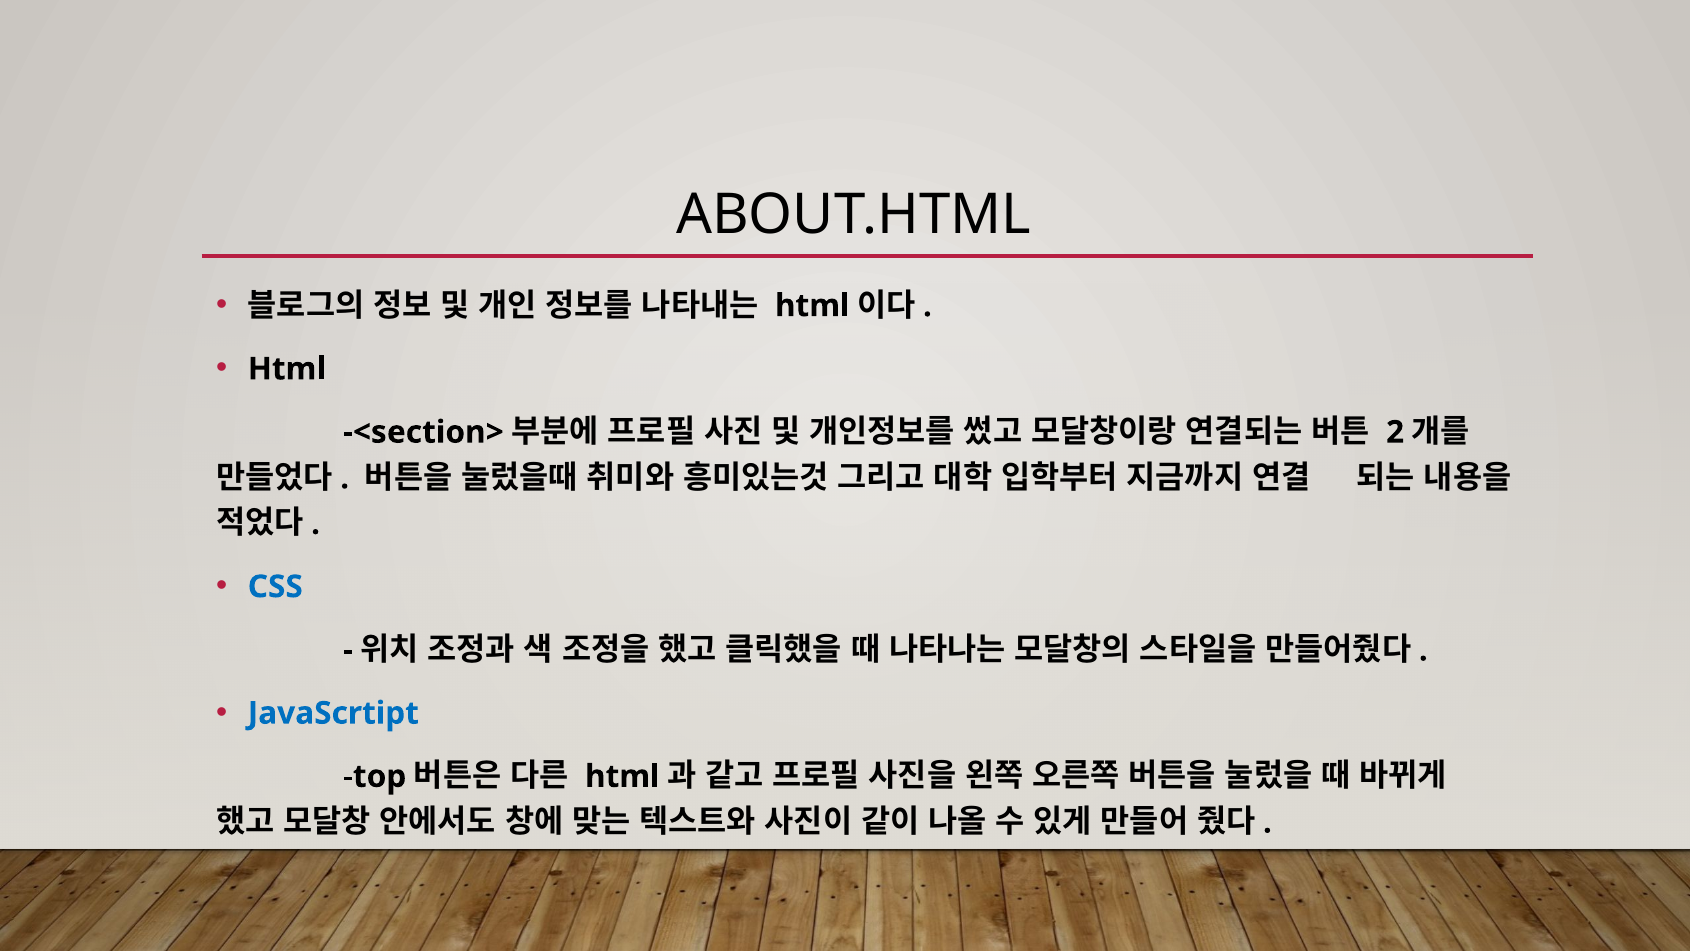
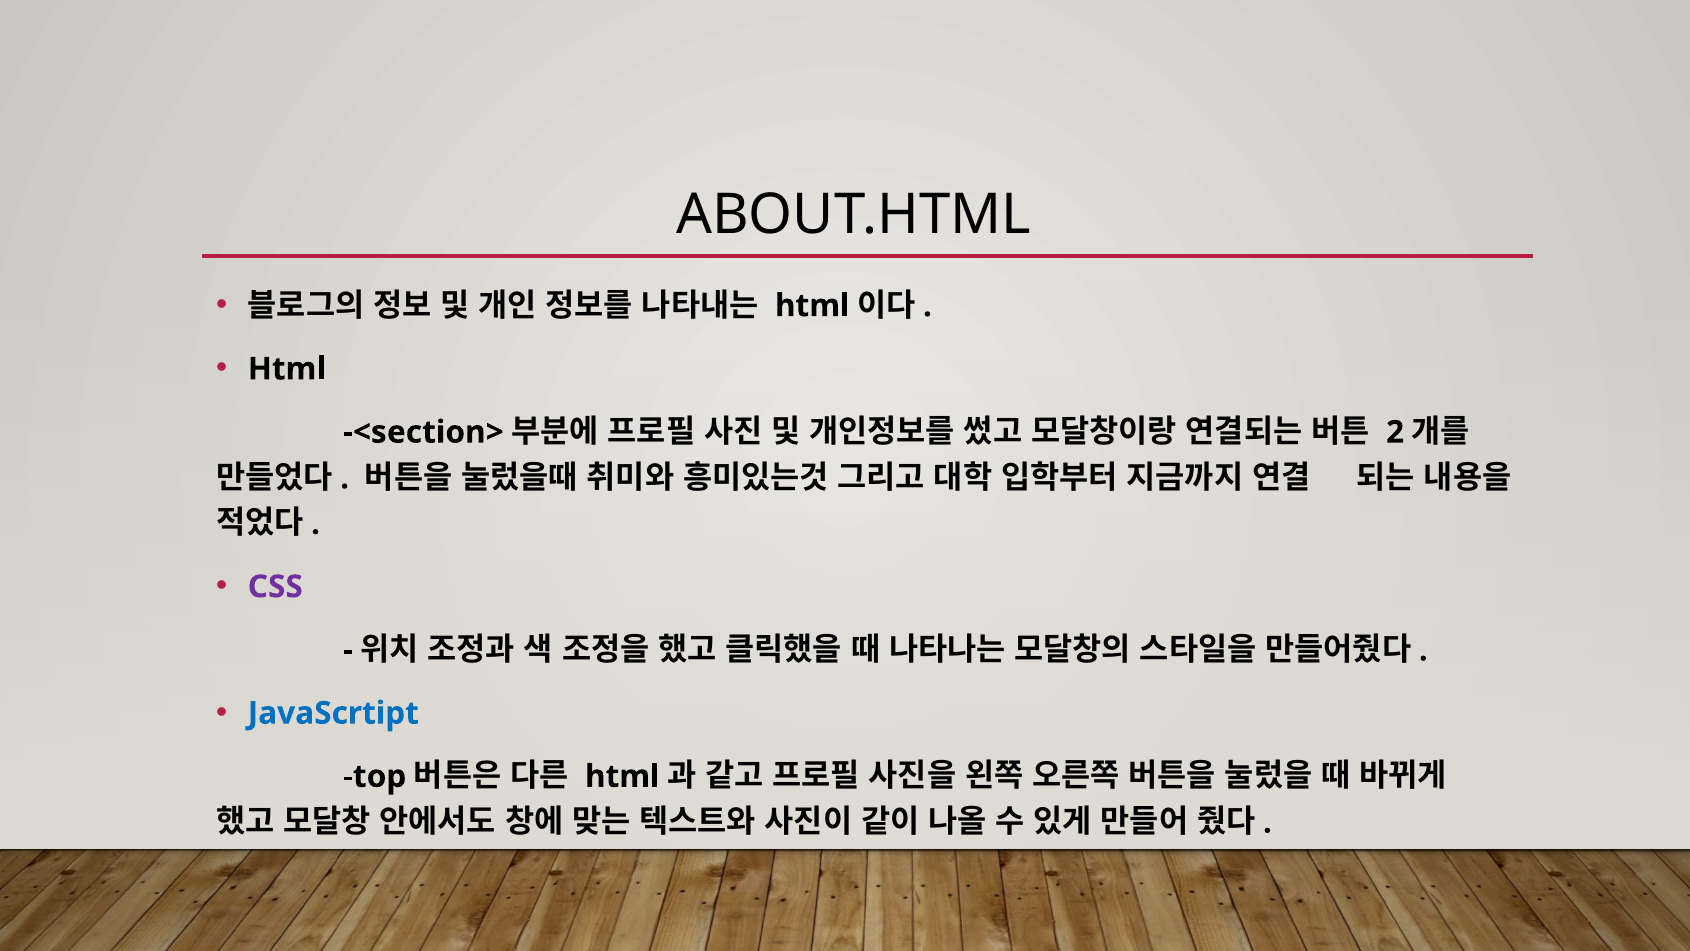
CSS colour: blue -> purple (275, 587)
